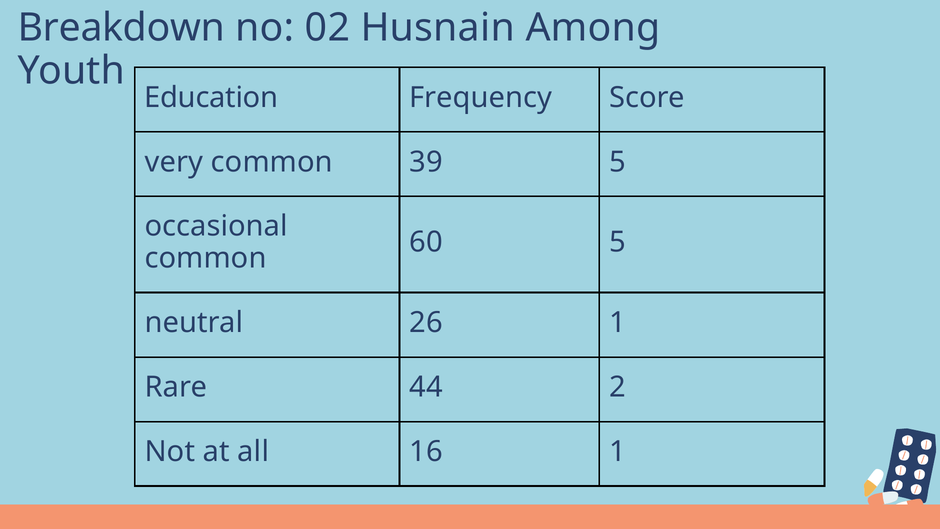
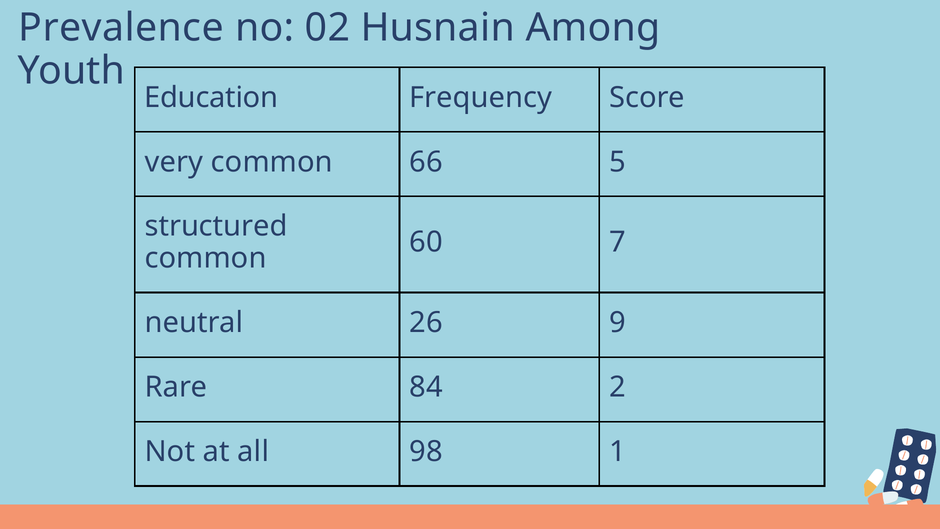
Breakdown: Breakdown -> Prevalence (121, 28)
39: 39 -> 66 (426, 162)
occasional: occasional -> structured (216, 226)
60 5: 5 -> 7 (617, 242)
26 1: 1 -> 9 (617, 323)
44: 44 -> 84 (426, 387)
16: 16 -> 98 (426, 452)
